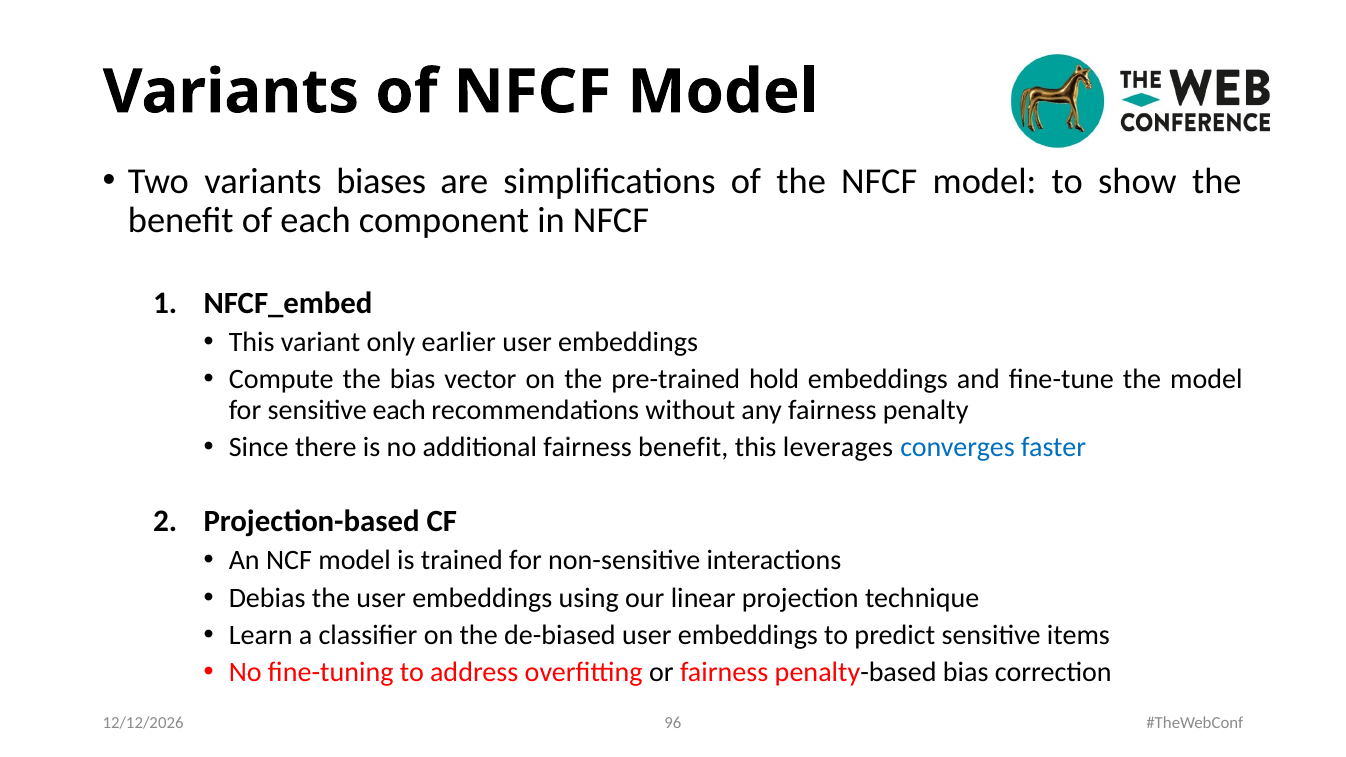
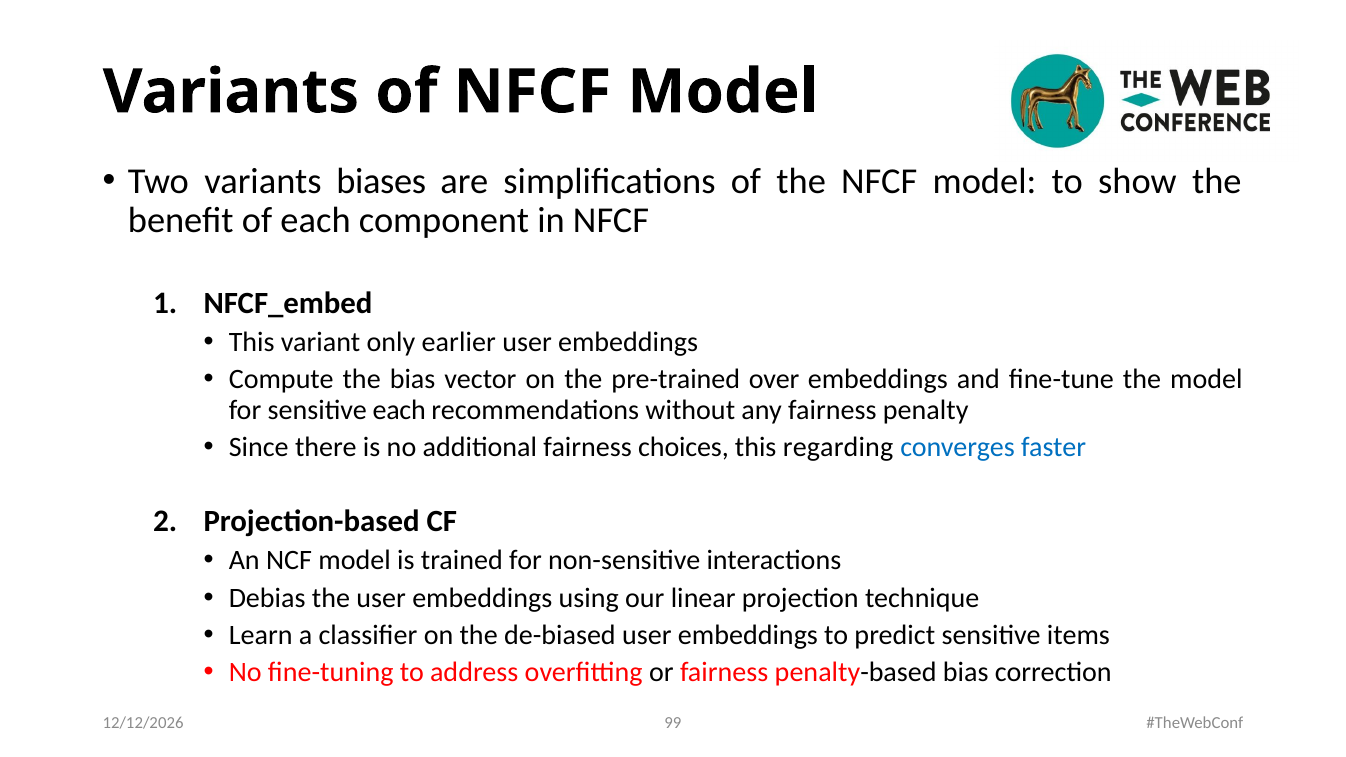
hold: hold -> over (774, 380)
fairness benefit: benefit -> choices (683, 447)
leverages: leverages -> regarding (838, 447)
96: 96 -> 99 (673, 723)
